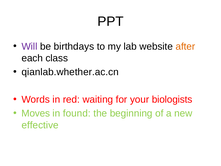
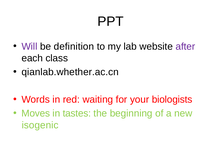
birthdays: birthdays -> definition (74, 46)
after colour: orange -> purple (185, 46)
found: found -> tastes (77, 113)
effective: effective -> isogenic (40, 125)
